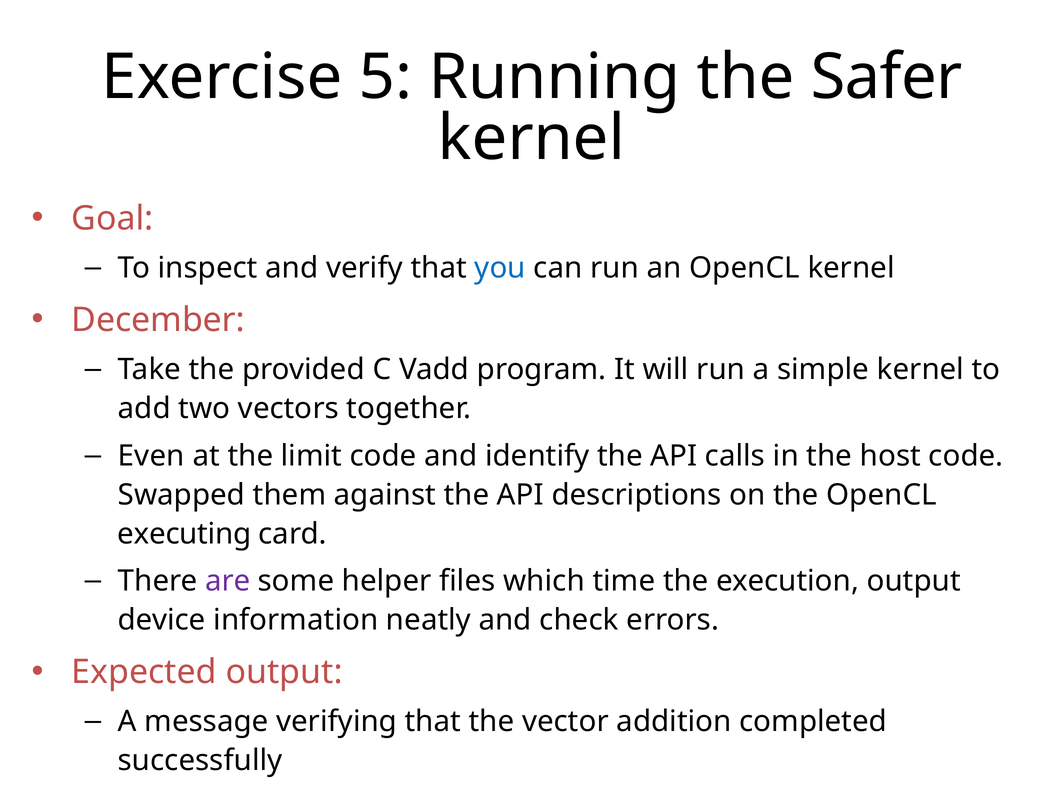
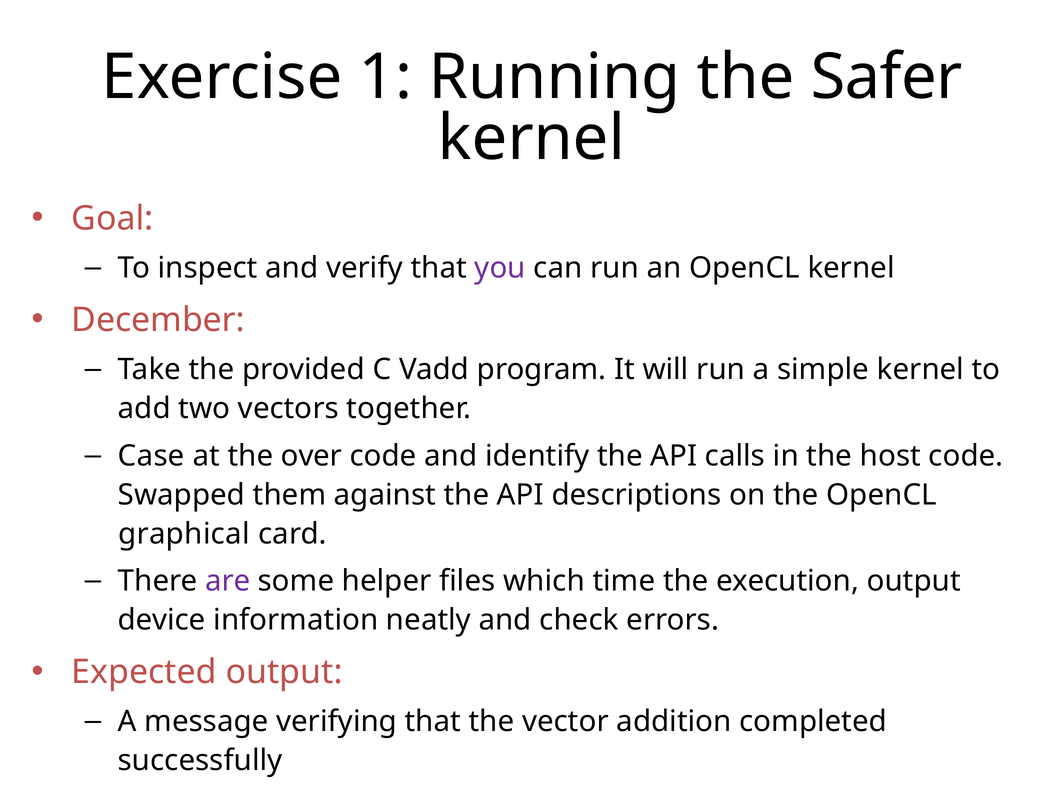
5: 5 -> 1 (386, 77)
you colour: blue -> purple (500, 268)
Even: Even -> Case (151, 455)
limit: limit -> over (311, 455)
executing: executing -> graphical (184, 533)
